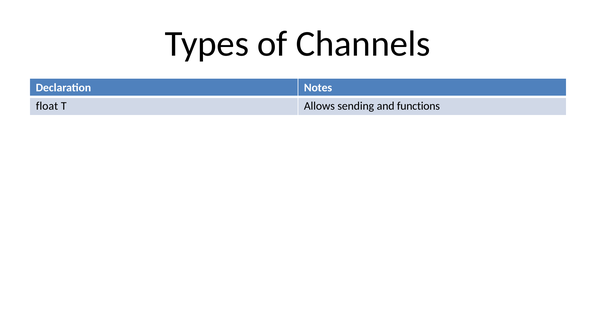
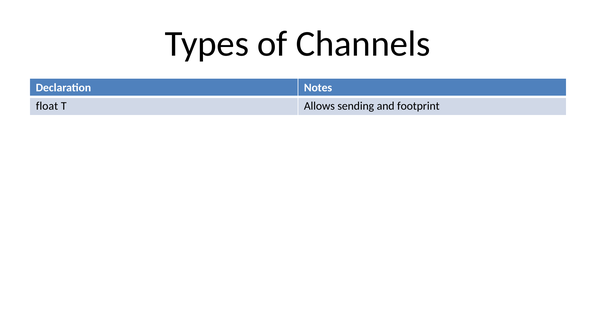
functions: functions -> footprint (418, 106)
